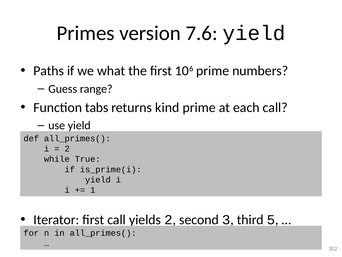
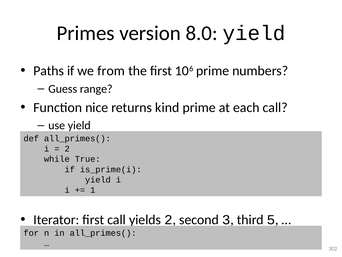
7.6: 7.6 -> 8.0 (202, 33)
what: what -> from (111, 71)
tabs: tabs -> nice (97, 107)
